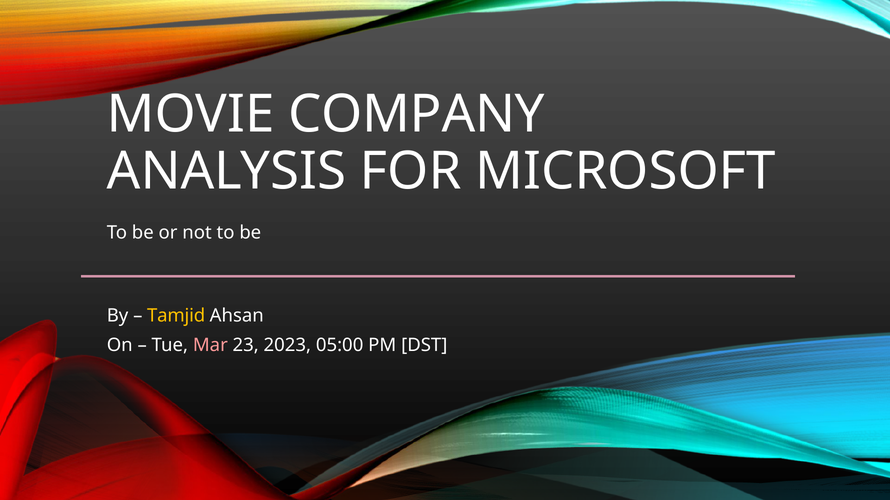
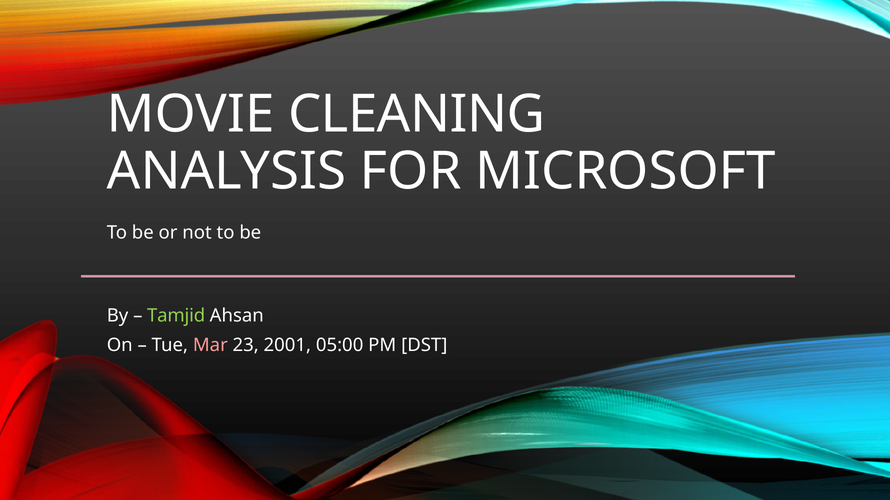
COMPANY: COMPANY -> CLEANING (417, 115)
Tamjid colour: yellow -> light green (176, 316)
2023: 2023 -> 2001 (287, 346)
